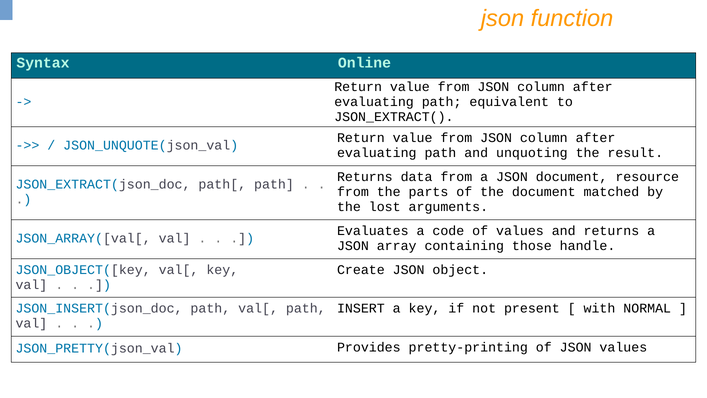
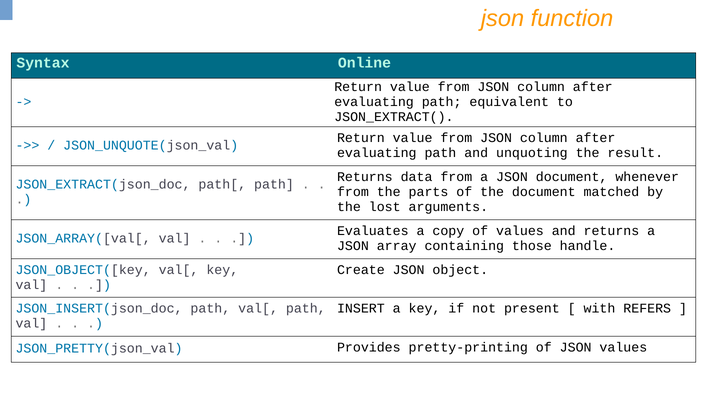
resource: resource -> whenever (647, 177)
code: code -> copy (448, 231)
NORMAL: NORMAL -> REFERS (647, 308)
